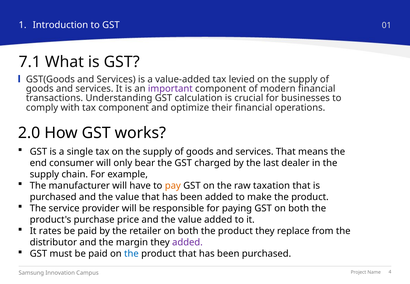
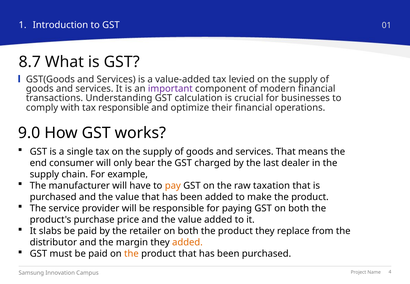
7.1: 7.1 -> 8.7 (30, 62)
tax component: component -> responsible (124, 108)
2.0: 2.0 -> 9.0 (29, 133)
rates: rates -> slabs (50, 231)
added colour: purple -> orange (187, 242)
the colour: blue -> orange (131, 254)
